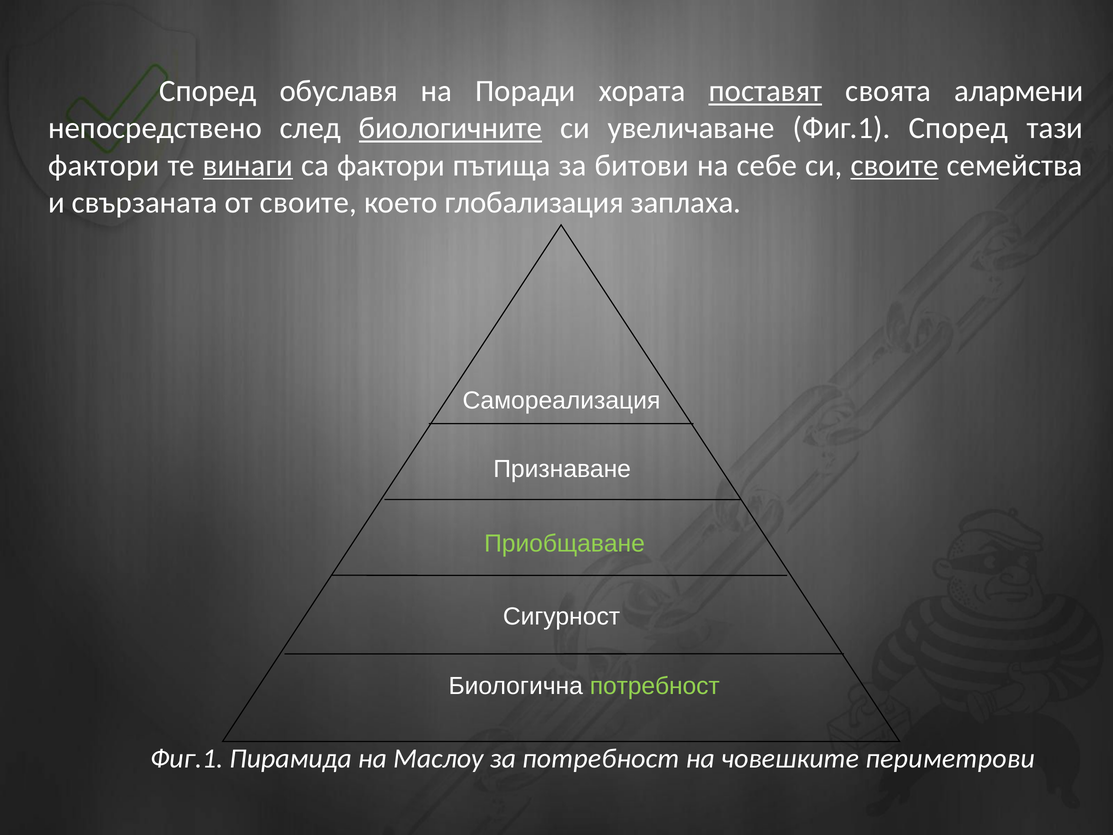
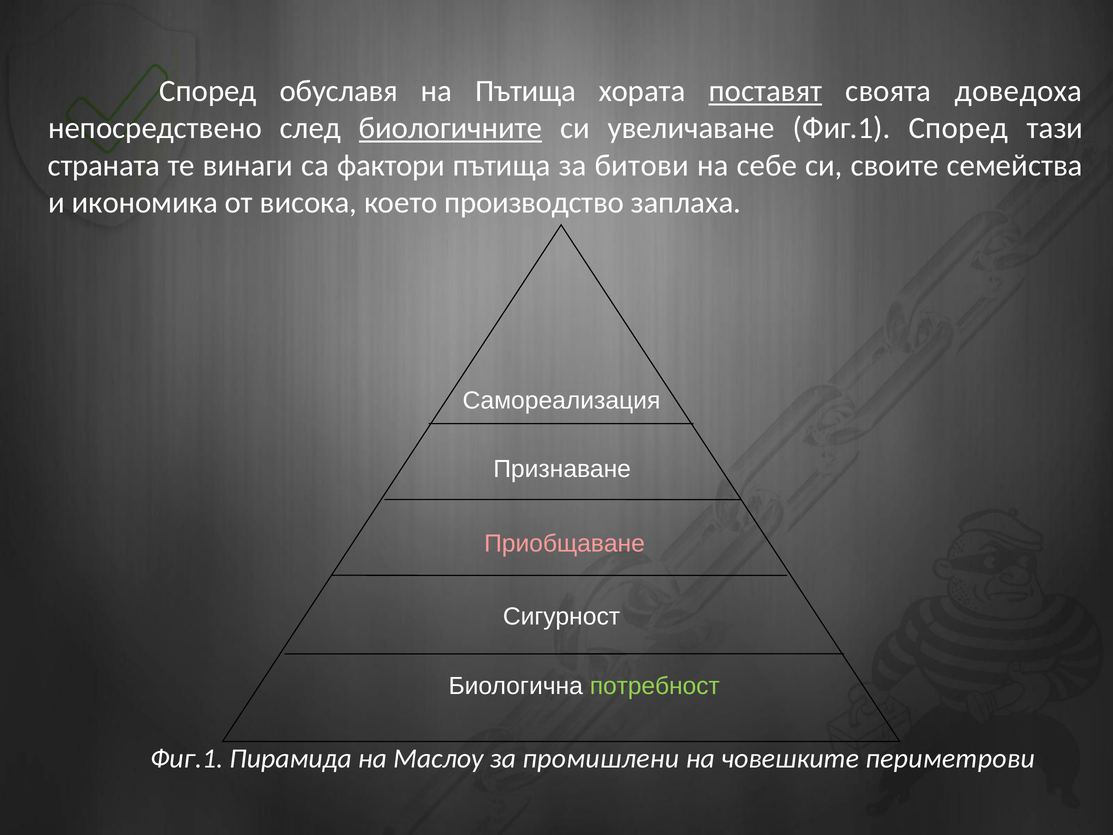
на Поради: Поради -> Пътища (526, 91)
алармени: алармени -> доведоха (1018, 91)
фактори: фактори -> страната (104, 165)
винаги underline: present -> none (248, 165)
своите underline: present -> none (895, 165)
свързаната: свързаната -> икономика (145, 202)
от своите: своите -> висока (308, 202)
глобализация: глобализация -> производство (534, 202)
Приобщаване colour: light green -> pink (565, 543)
за потребност: потребност -> промишлени (601, 758)
